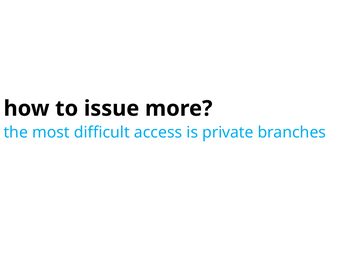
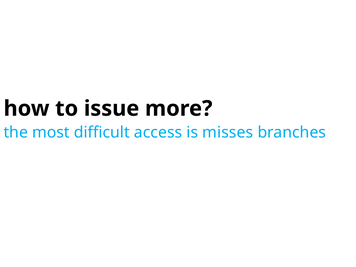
private: private -> misses (228, 132)
